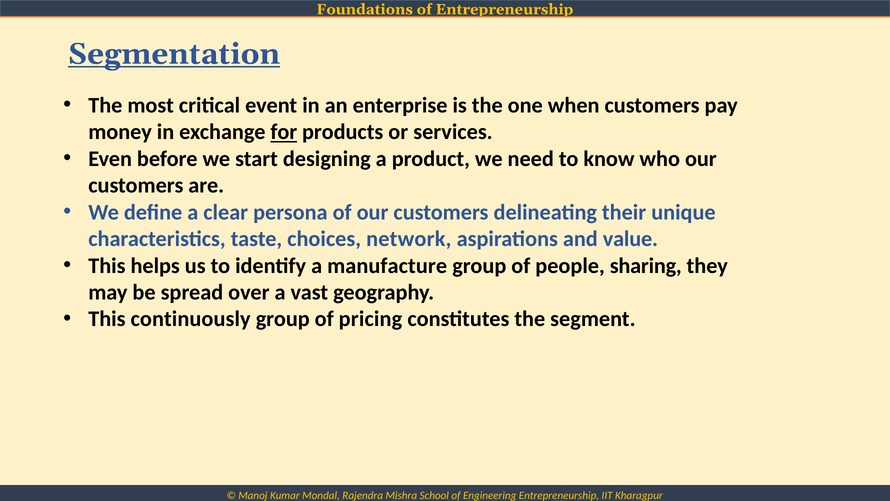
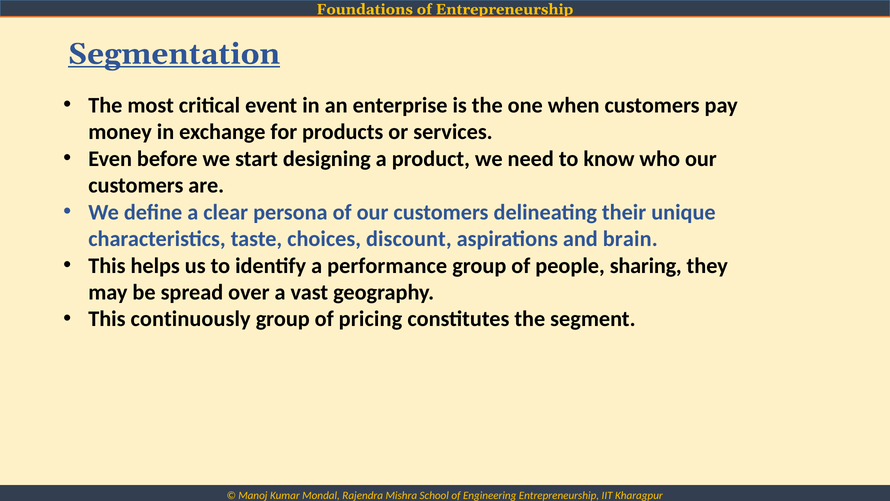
for underline: present -> none (284, 132)
network: network -> discount (409, 239)
value: value -> brain (630, 239)
manufacture: manufacture -> performance (387, 265)
